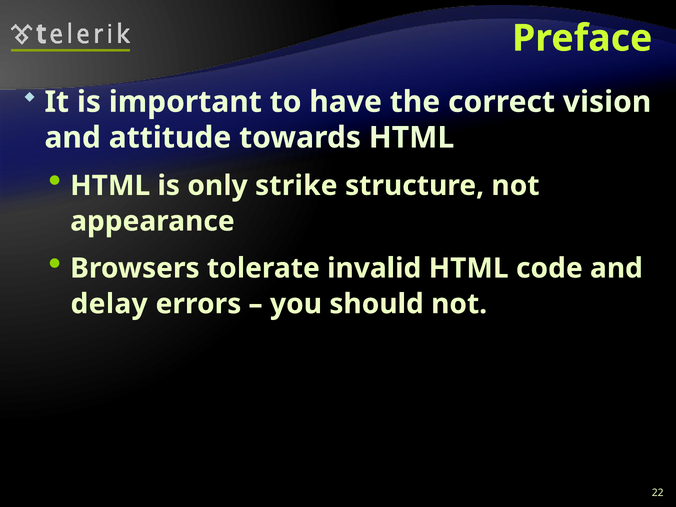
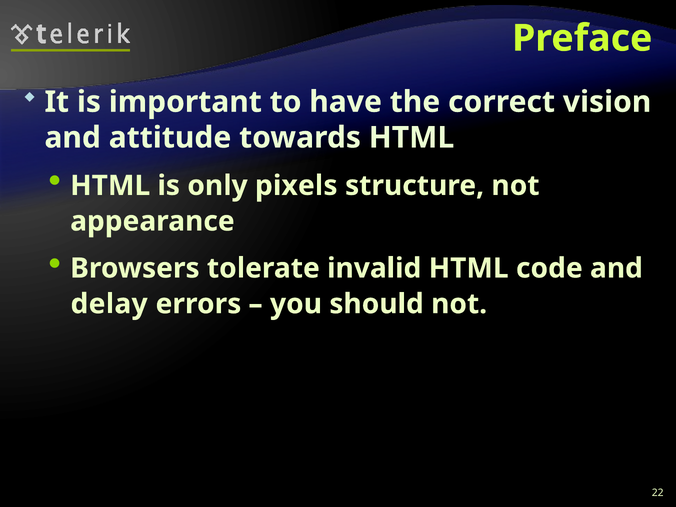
strike: strike -> pixels (296, 186)
